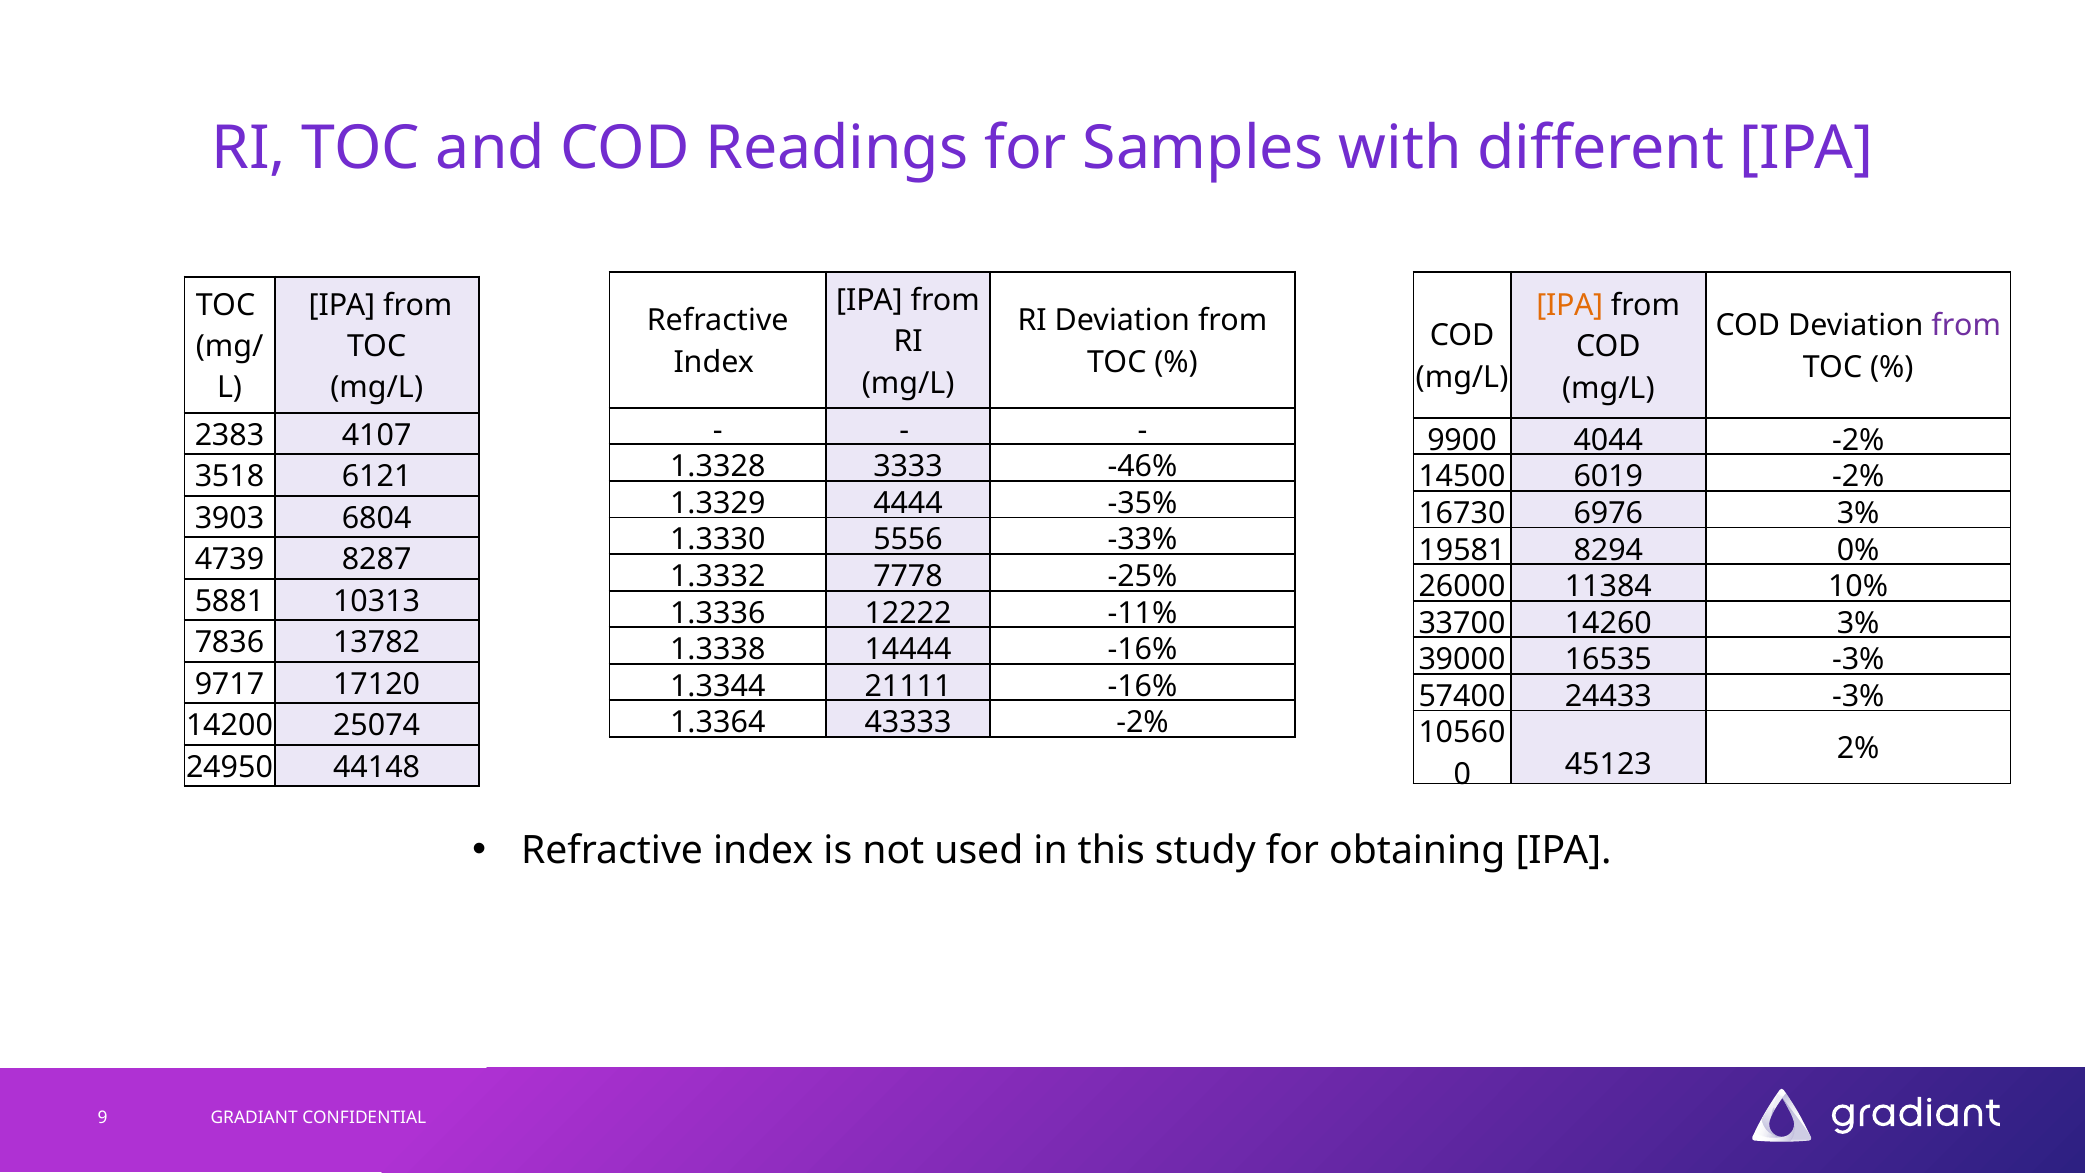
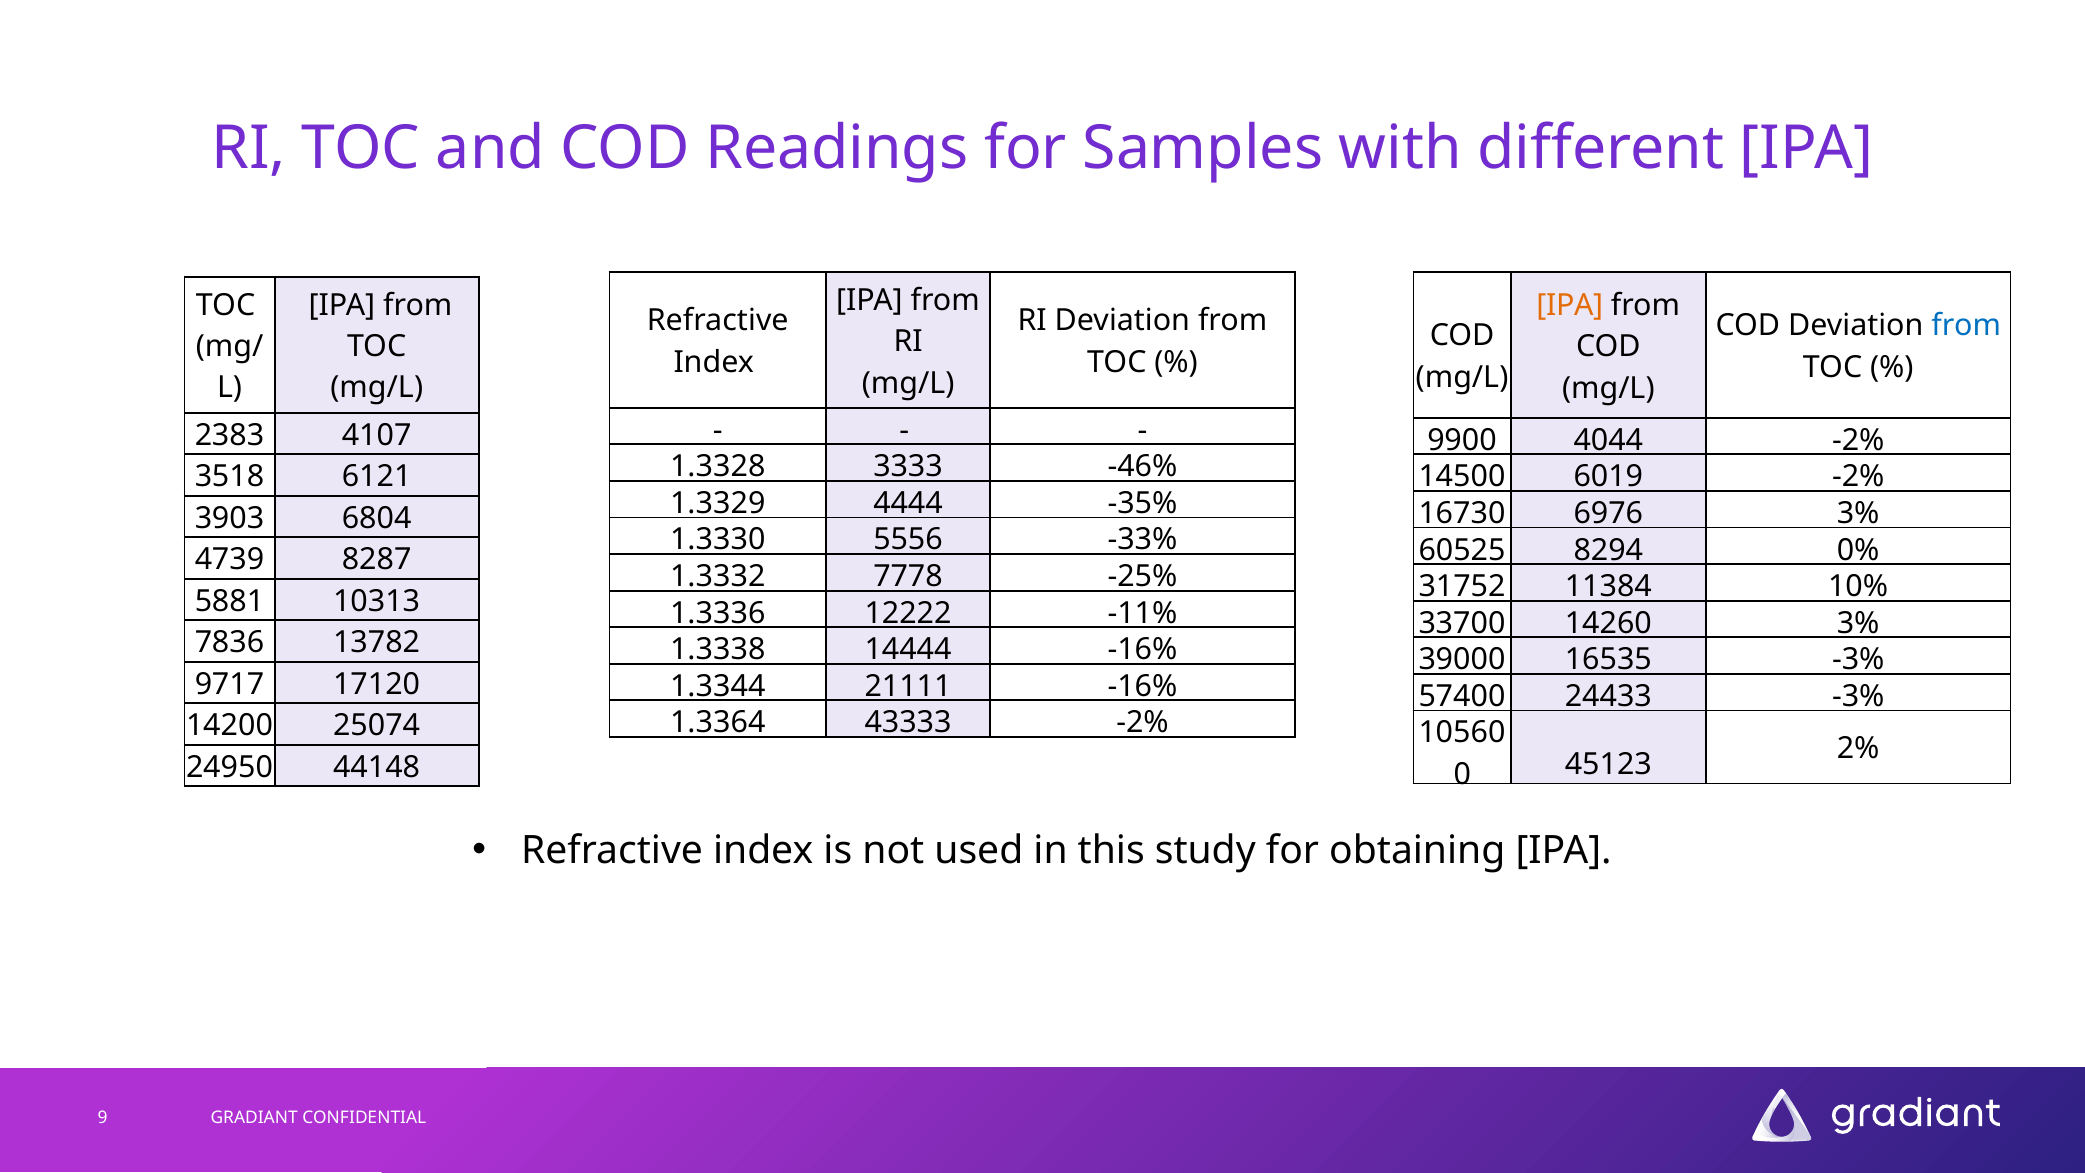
from colour: purple -> blue (1966, 326)
19581: 19581 -> 60525 (1462, 550)
26000: 26000 -> 31752 (1462, 587)
